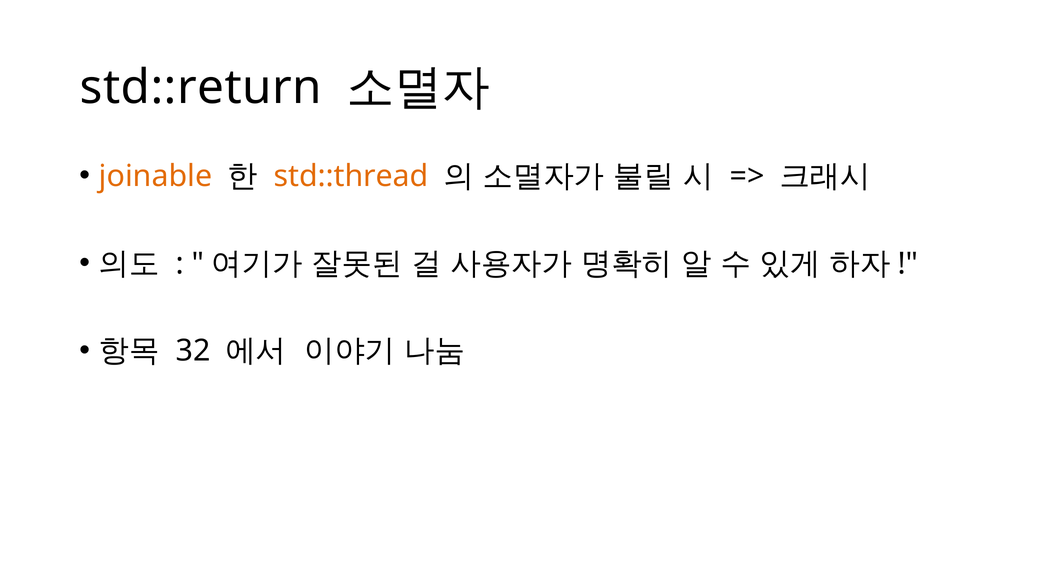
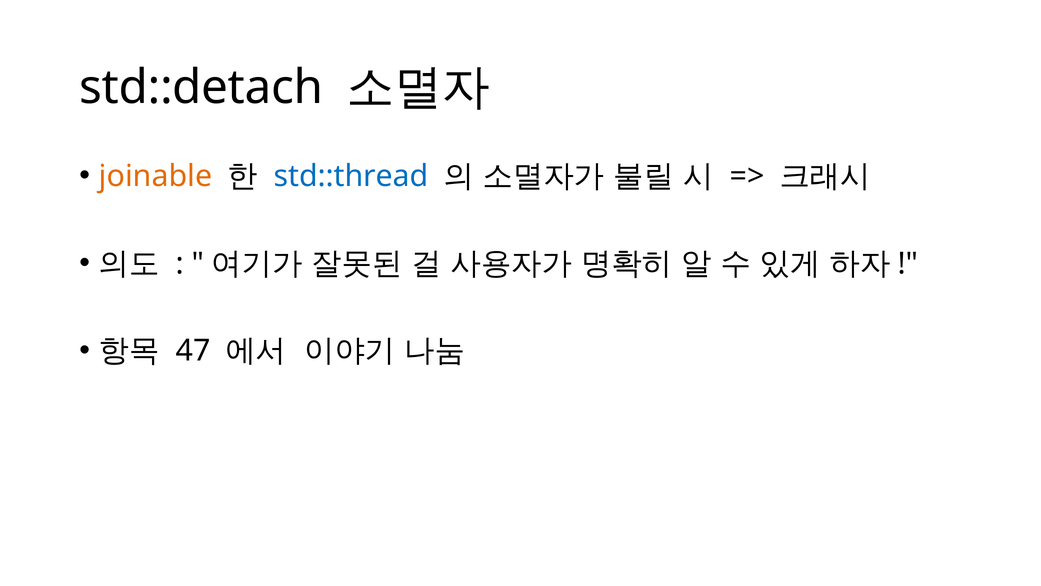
std::return: std::return -> std::detach (201, 87)
std::thread colour: orange -> blue (351, 176)
32: 32 -> 47 (193, 351)
